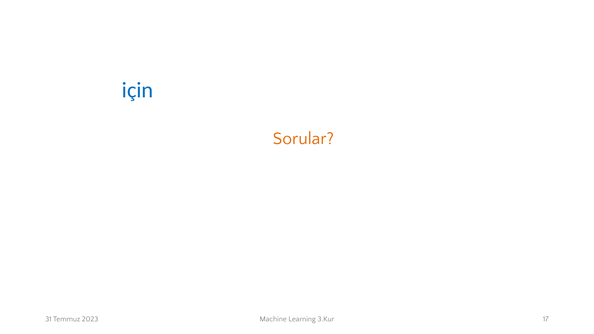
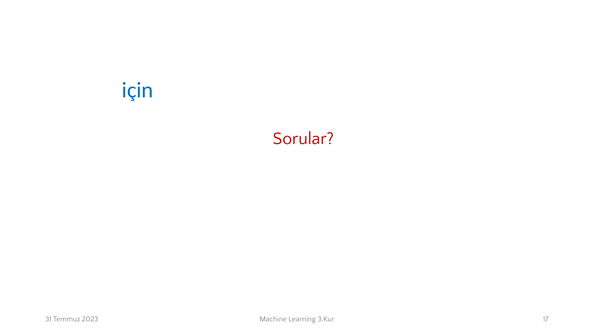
Sorular colour: orange -> red (303, 139)
